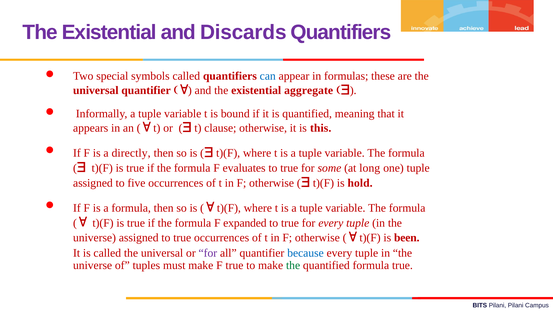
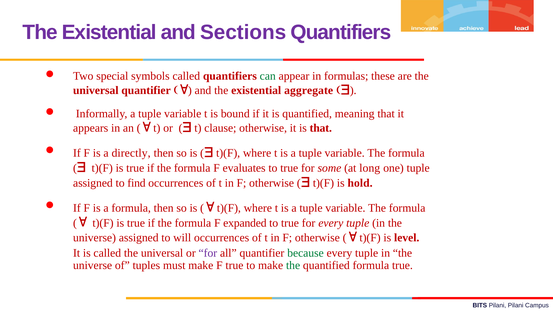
Discards: Discards -> Sections (243, 32)
can colour: blue -> green (268, 76)
is this: this -> that (321, 128)
five: five -> find (136, 183)
assigned to true: true -> will (182, 238)
been: been -> level (407, 238)
because colour: blue -> green (305, 253)
